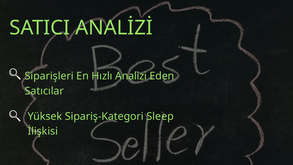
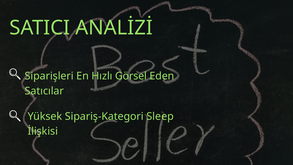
Analizi: Analizi -> Görsel (131, 76)
